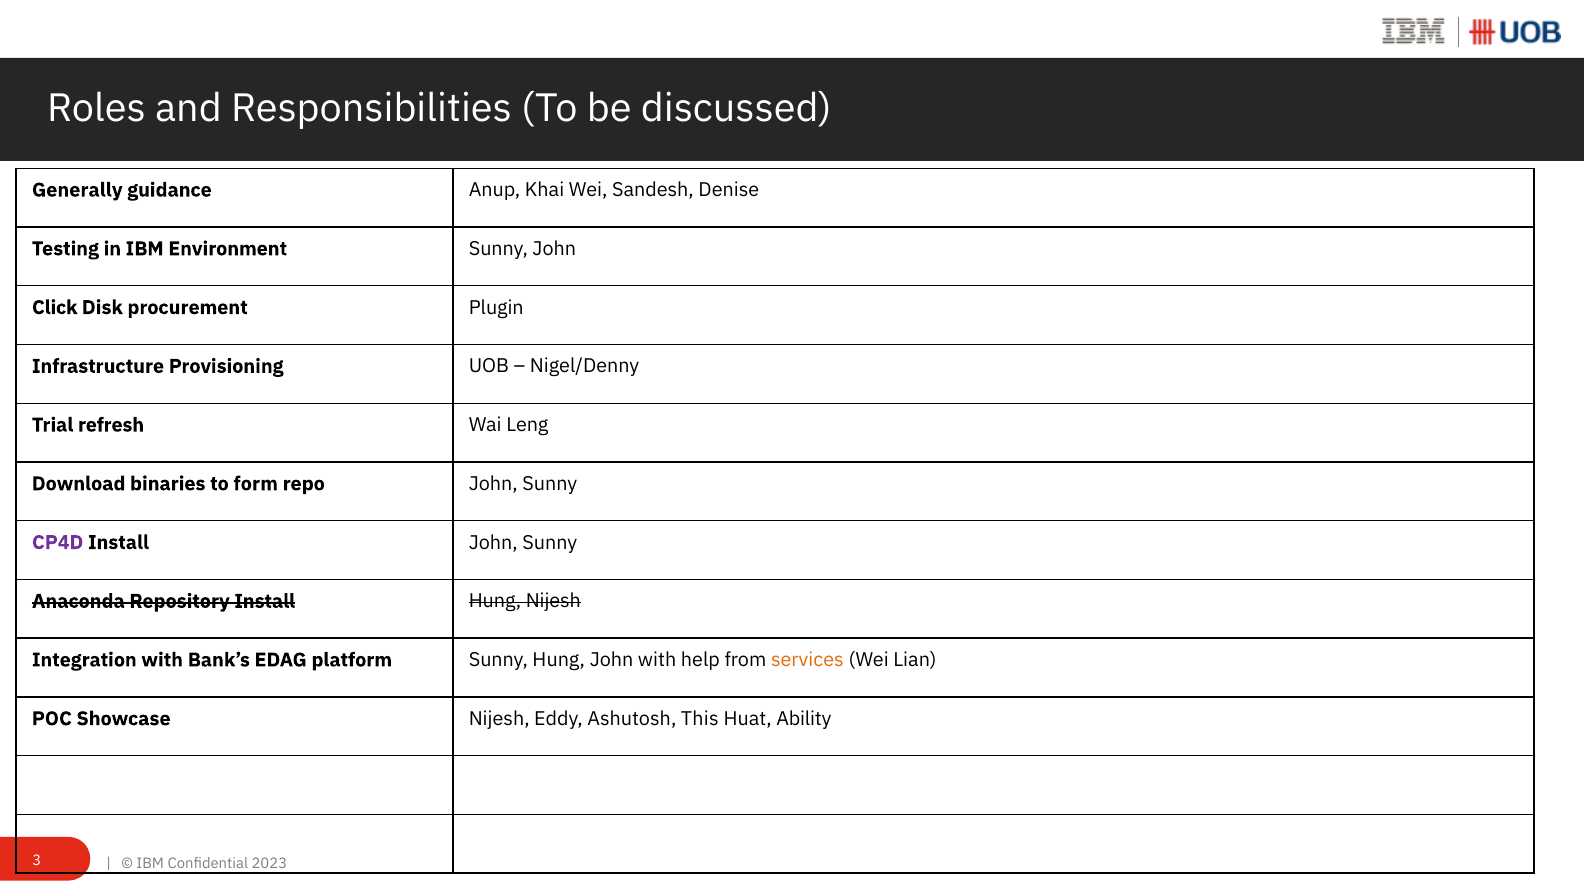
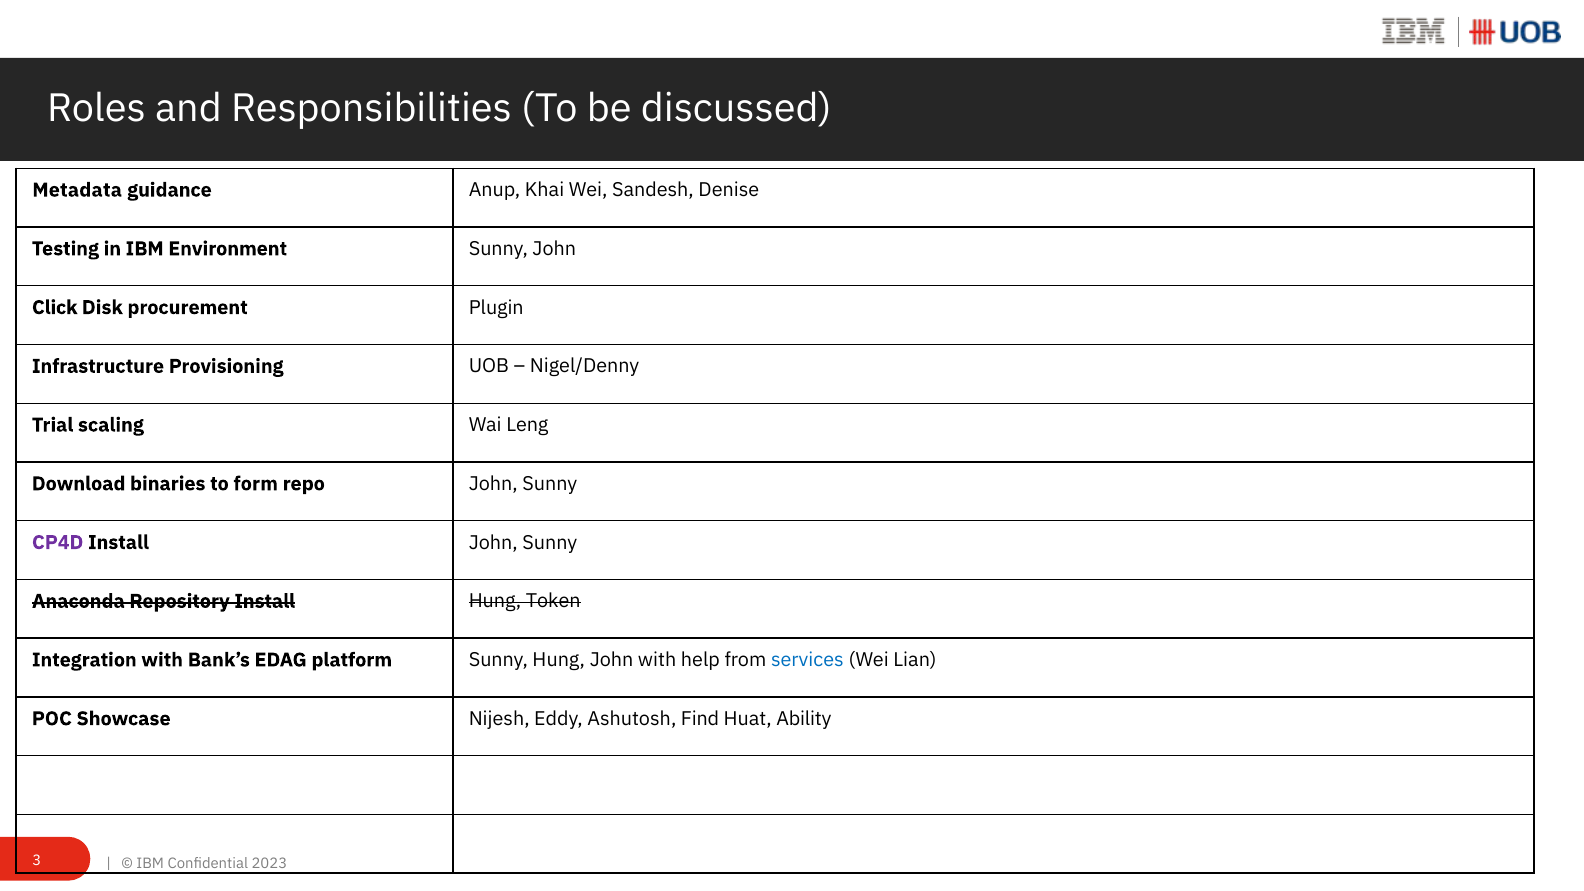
Generally: Generally -> Metadata (77, 190)
refresh: refresh -> scaling (111, 425)
Hung Nijesh: Nijesh -> Token (553, 601)
services colour: orange -> blue (807, 660)
This: This -> Find (700, 719)
